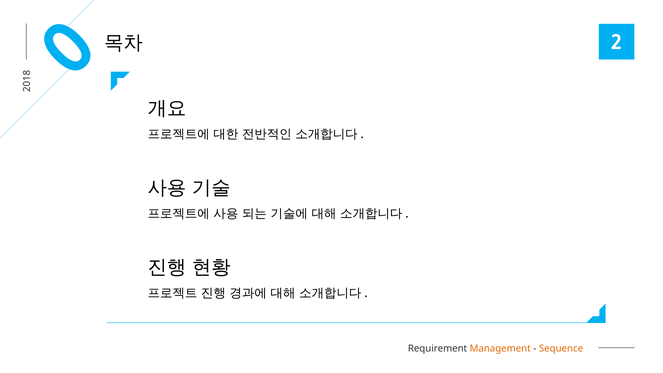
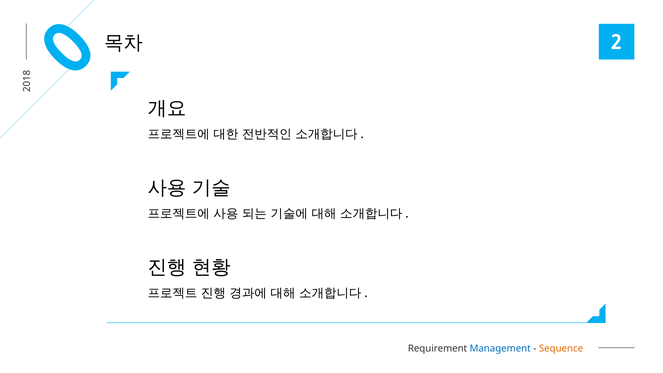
Management colour: orange -> blue (500, 348)
